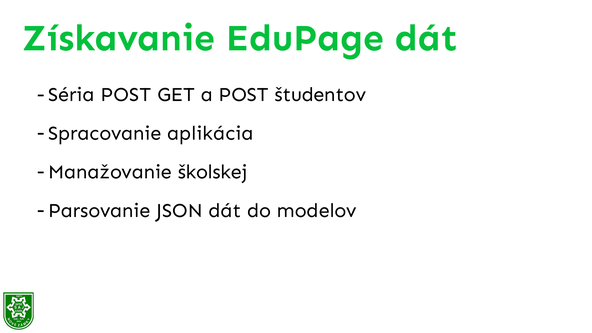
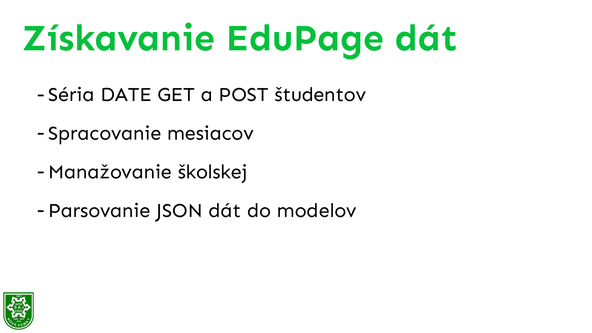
Séria POST: POST -> DATE (126, 95)
aplikácia: aplikácia -> mesiacov (210, 133)
